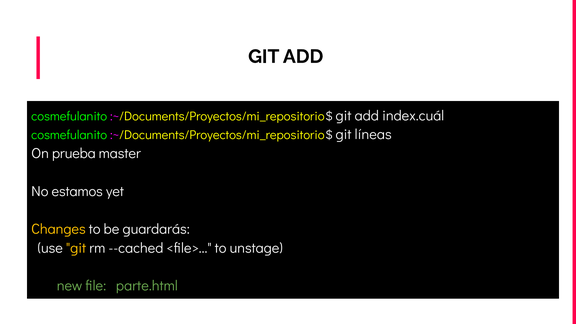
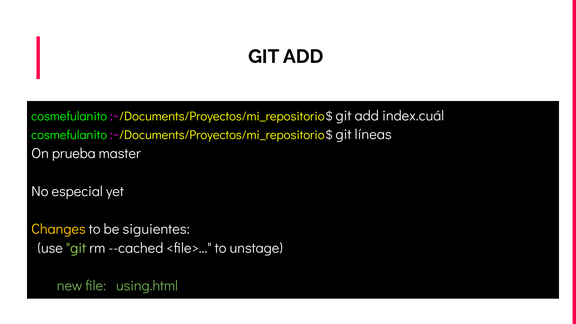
estamos: estamos -> especial (77, 191)
guardarás: guardarás -> siguientes (156, 229)
git colour: yellow -> light green (76, 248)
parte.html: parte.html -> using.html (147, 286)
